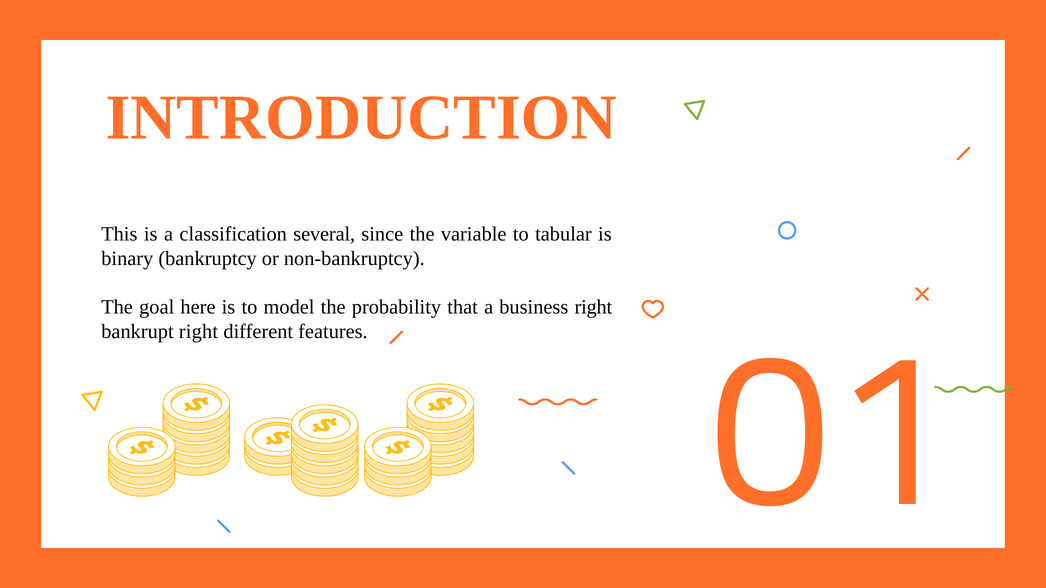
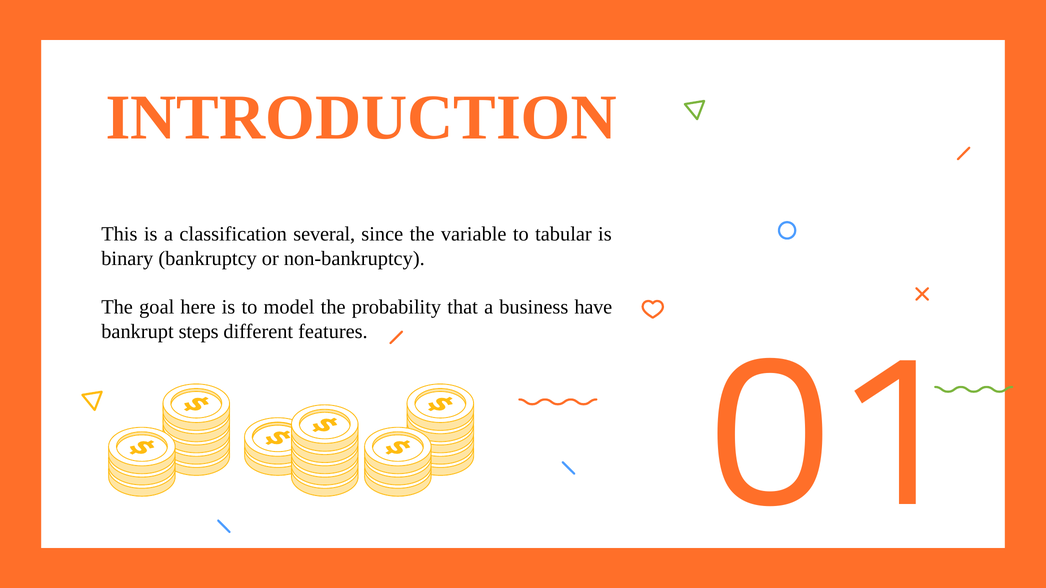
business right: right -> have (593, 307)
bankrupt right: right -> steps (199, 332)
